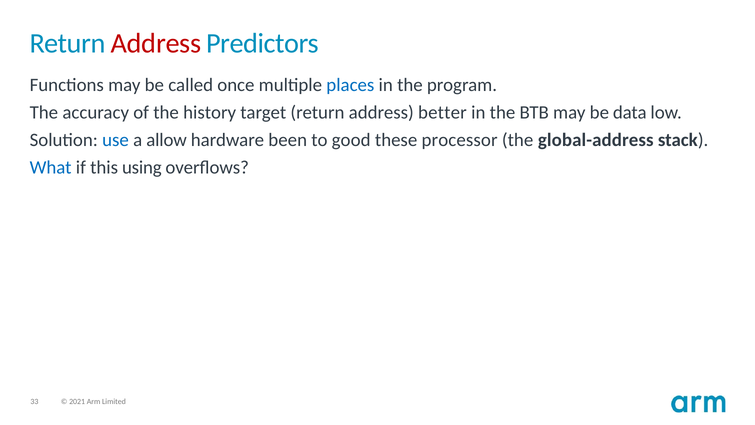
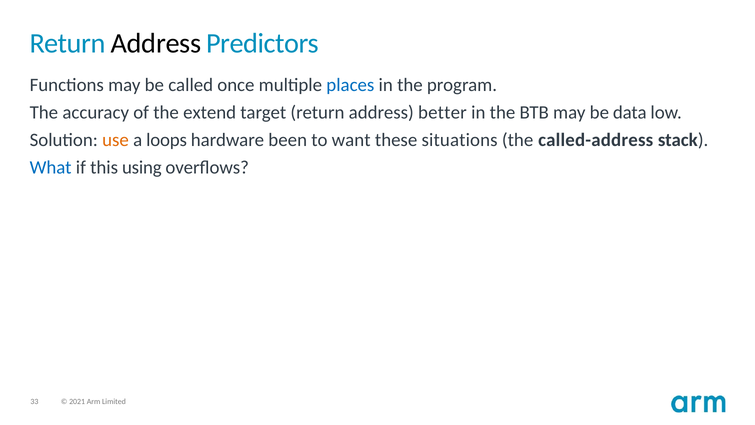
Address colour: red -> black (156, 43)
history: history -> extend (210, 113)
use colour: blue -> orange (116, 140)
allow: allow -> loops (167, 140)
good: good -> want (351, 140)
processor: processor -> situations (460, 140)
global-address: global-address -> called-address (596, 140)
